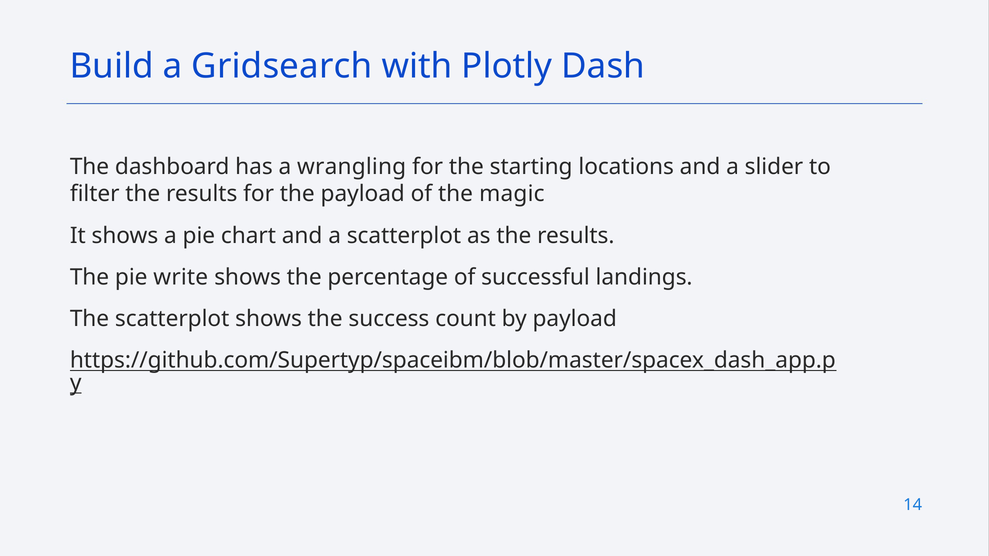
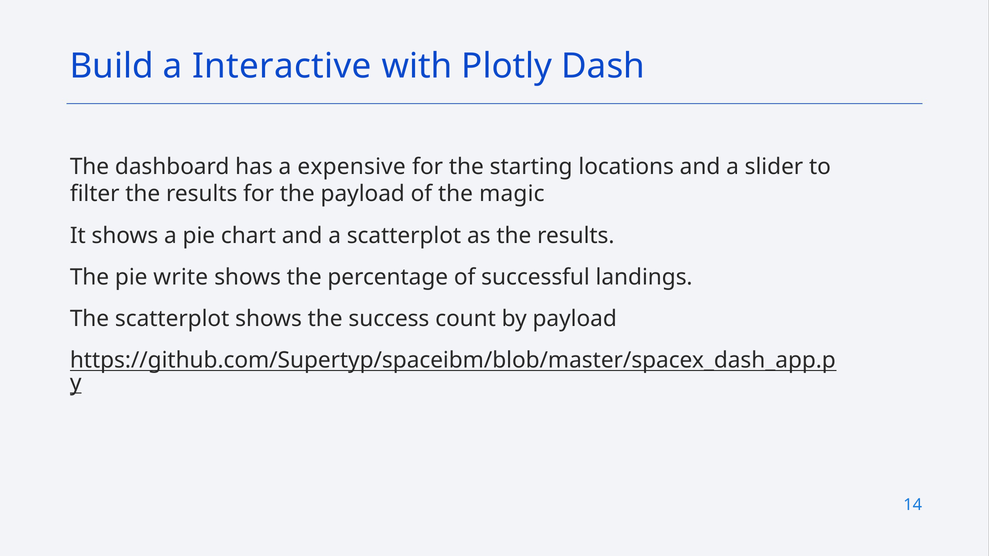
Gridsearch: Gridsearch -> Interactive (282, 66)
wrangling: wrangling -> expensive (352, 167)
